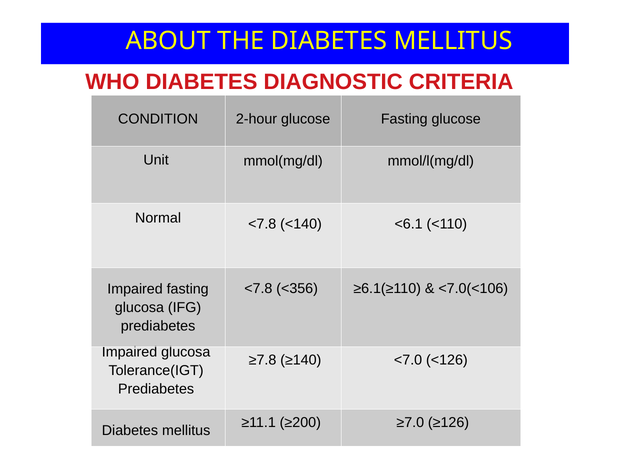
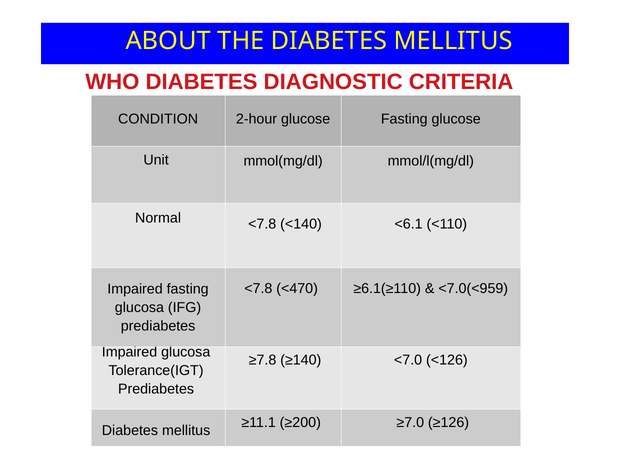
<356: <356 -> <470 (297, 288)
<7.0(<106: <7.0(<106 -> <7.0(<959 (473, 288)
